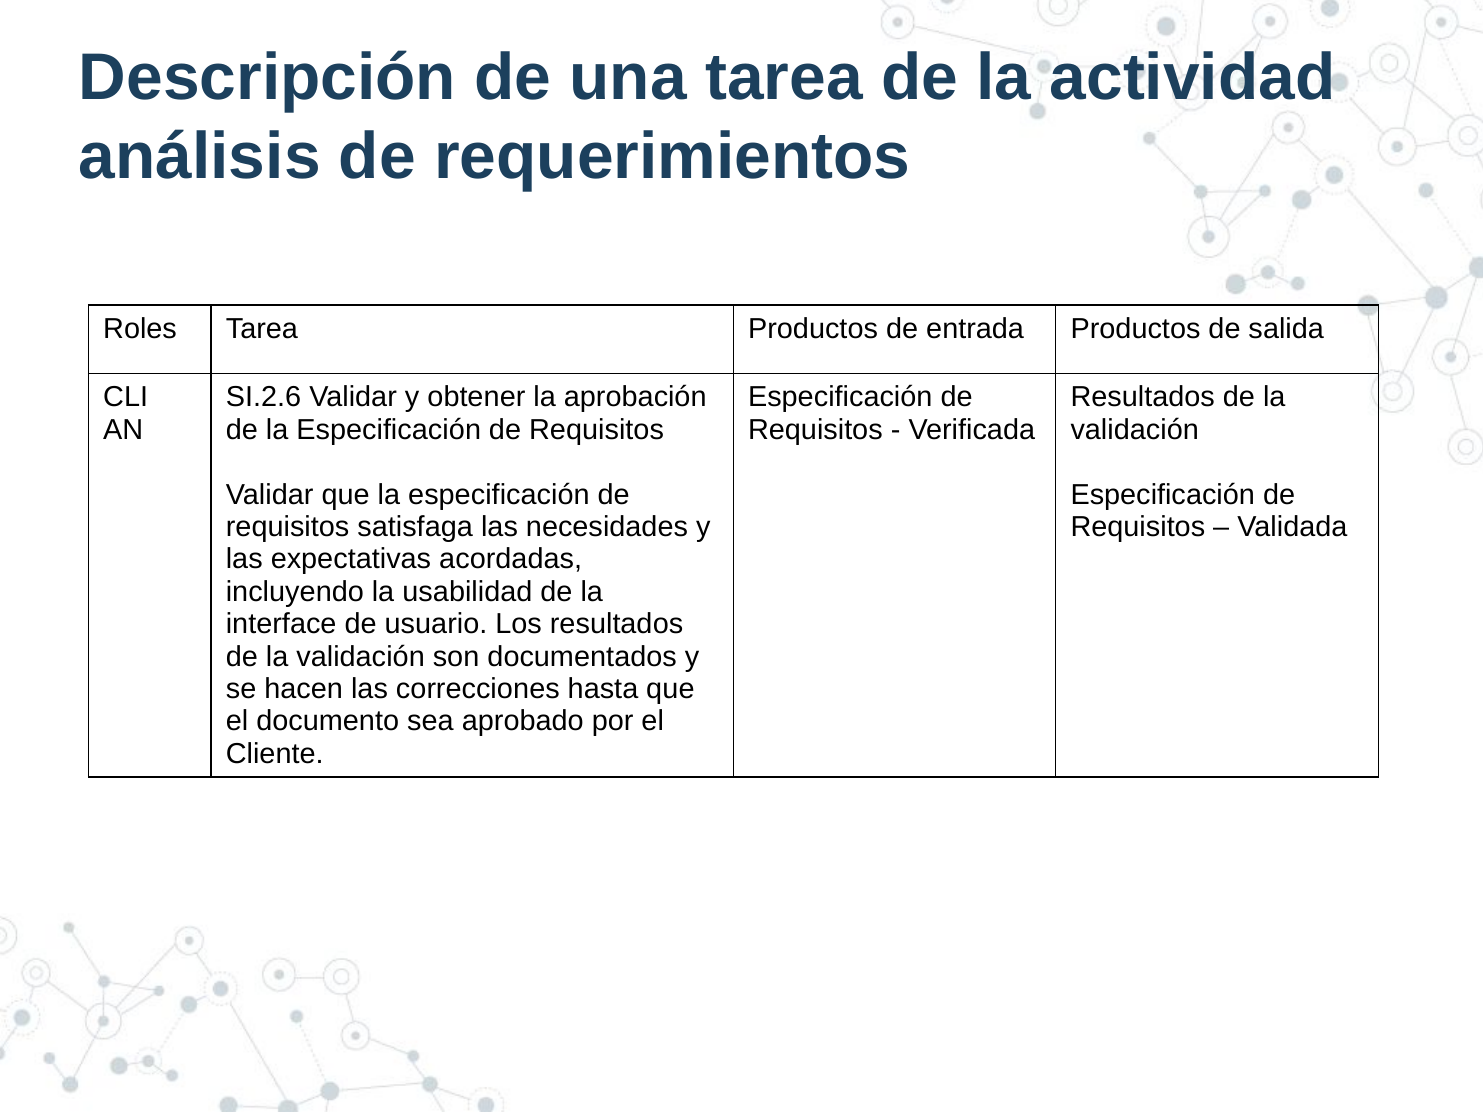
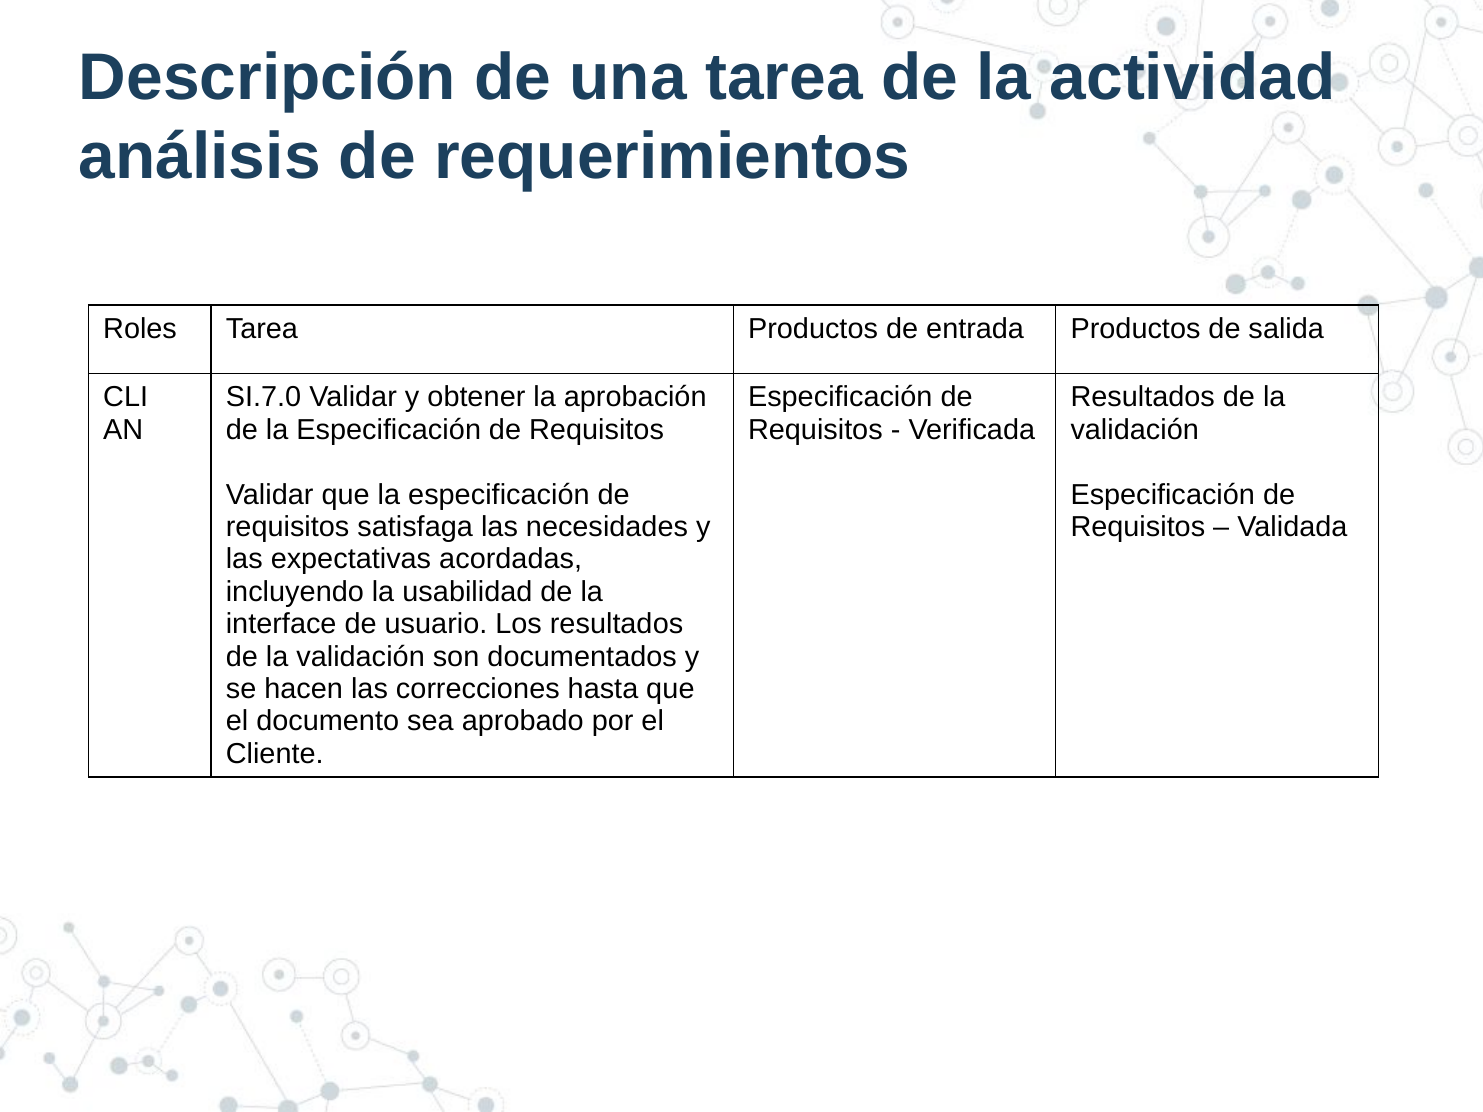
SI.2.6: SI.2.6 -> SI.7.0 (264, 397)
